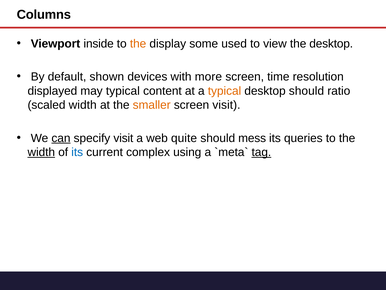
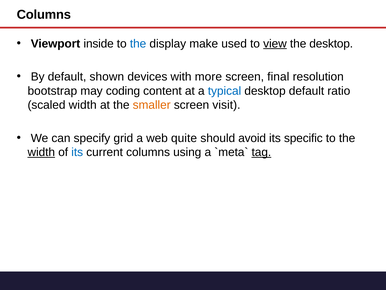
the colour: orange -> blue (138, 44)
some: some -> make (204, 44)
view underline: none -> present (275, 44)
time: time -> final (278, 77)
displayed: displayed -> bootstrap (52, 91)
may typical: typical -> coding (123, 91)
typical colour: orange -> blue (225, 91)
desktop should: should -> default (307, 91)
can underline: present -> none (61, 138)
specify visit: visit -> grid (123, 138)
mess: mess -> avoid (252, 138)
queries: queries -> specific (303, 138)
current complex: complex -> columns (148, 152)
